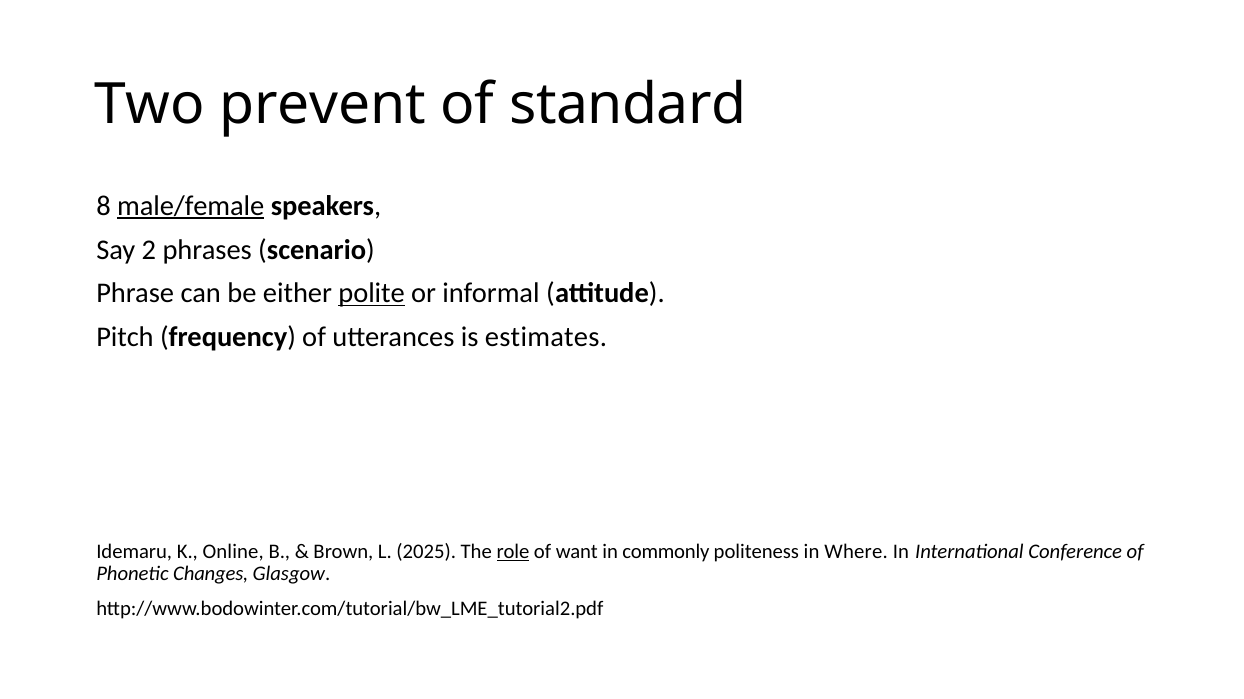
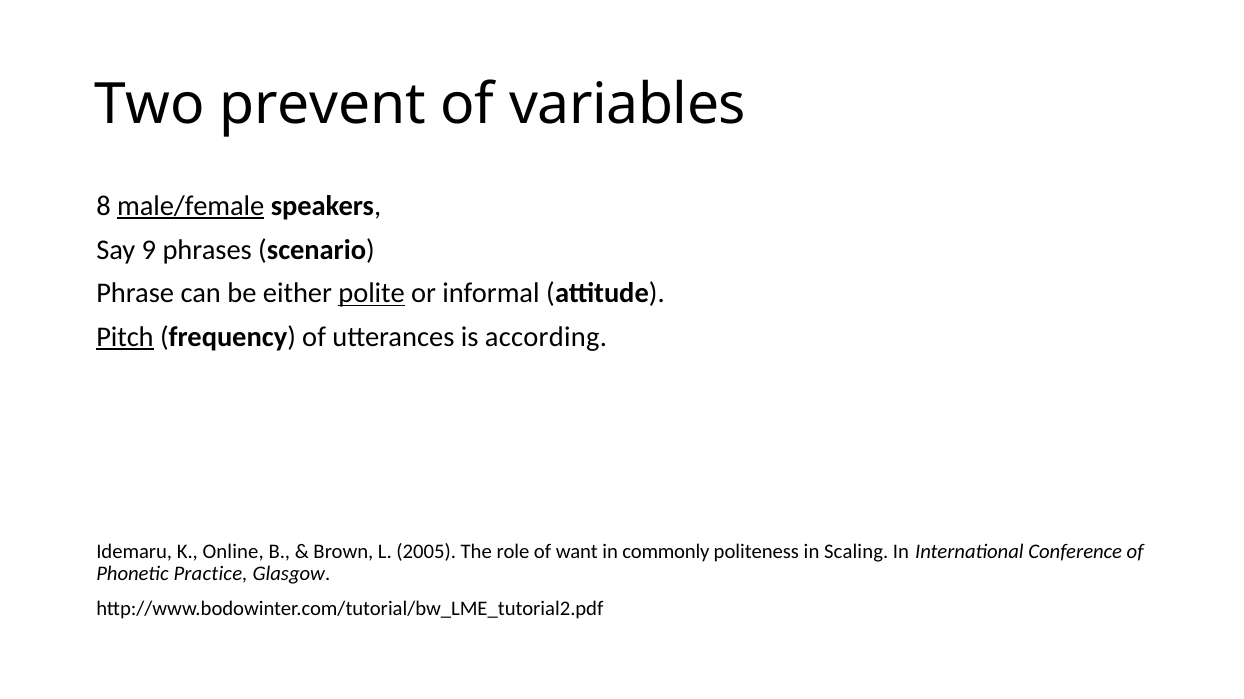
standard: standard -> variables (628, 105)
2: 2 -> 9 (149, 250)
Pitch underline: none -> present (125, 337)
estimates: estimates -> according (546, 337)
2025: 2025 -> 2005 (426, 552)
role underline: present -> none (513, 552)
Where: Where -> Scaling (856, 552)
Changes: Changes -> Practice (211, 574)
